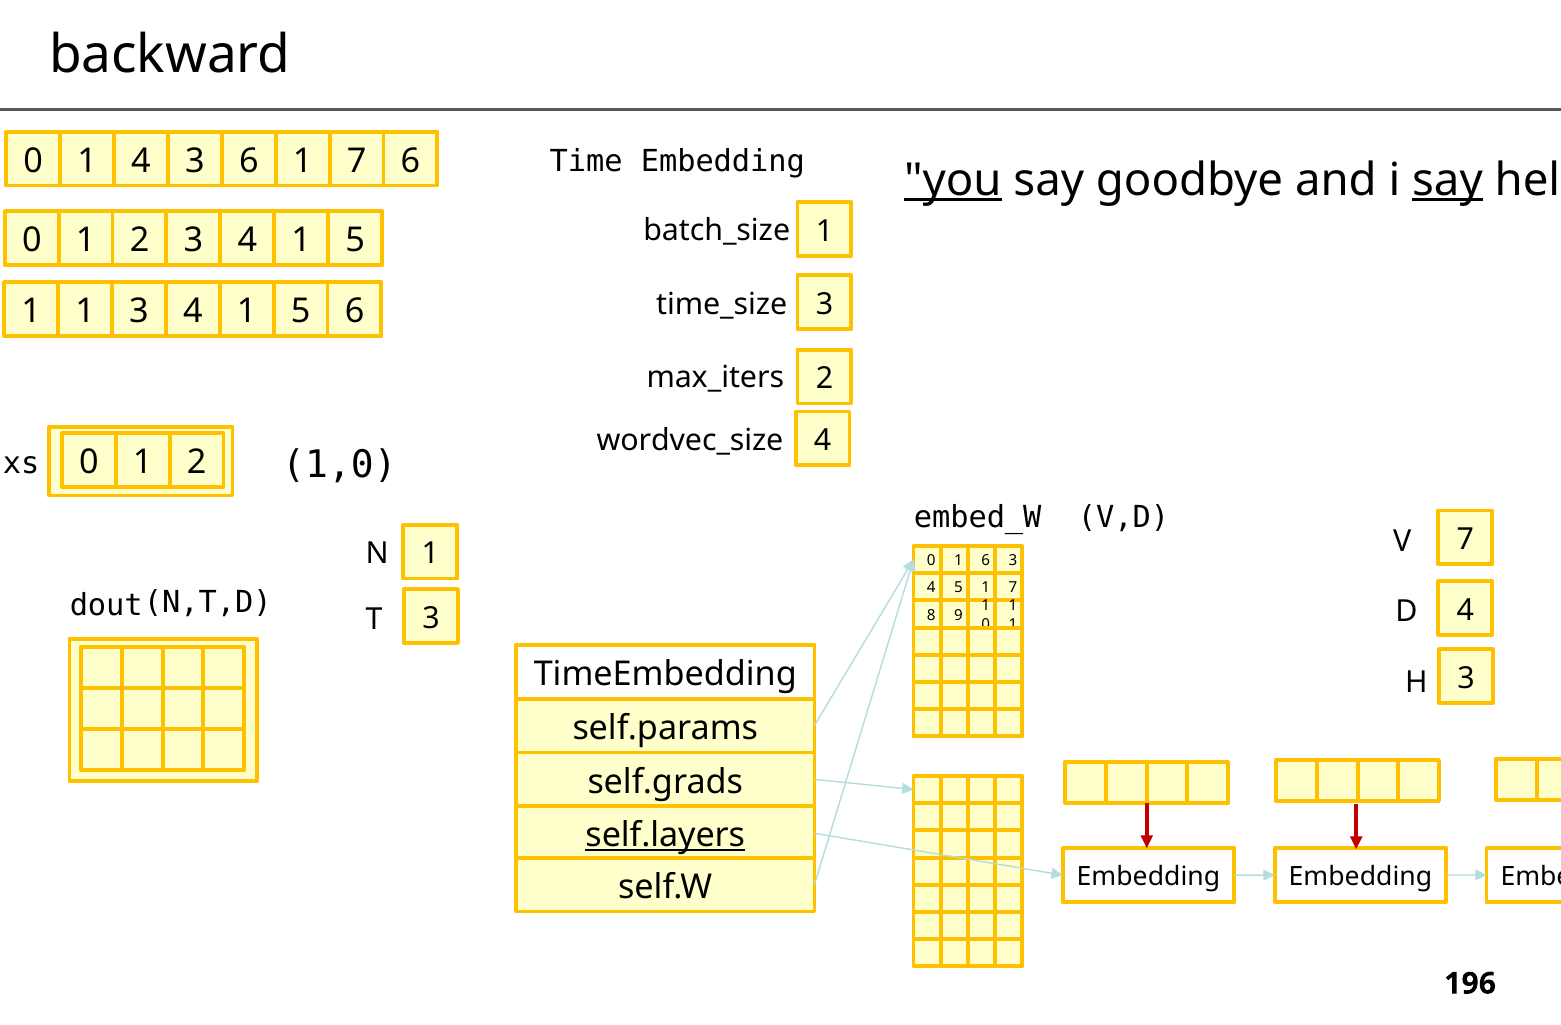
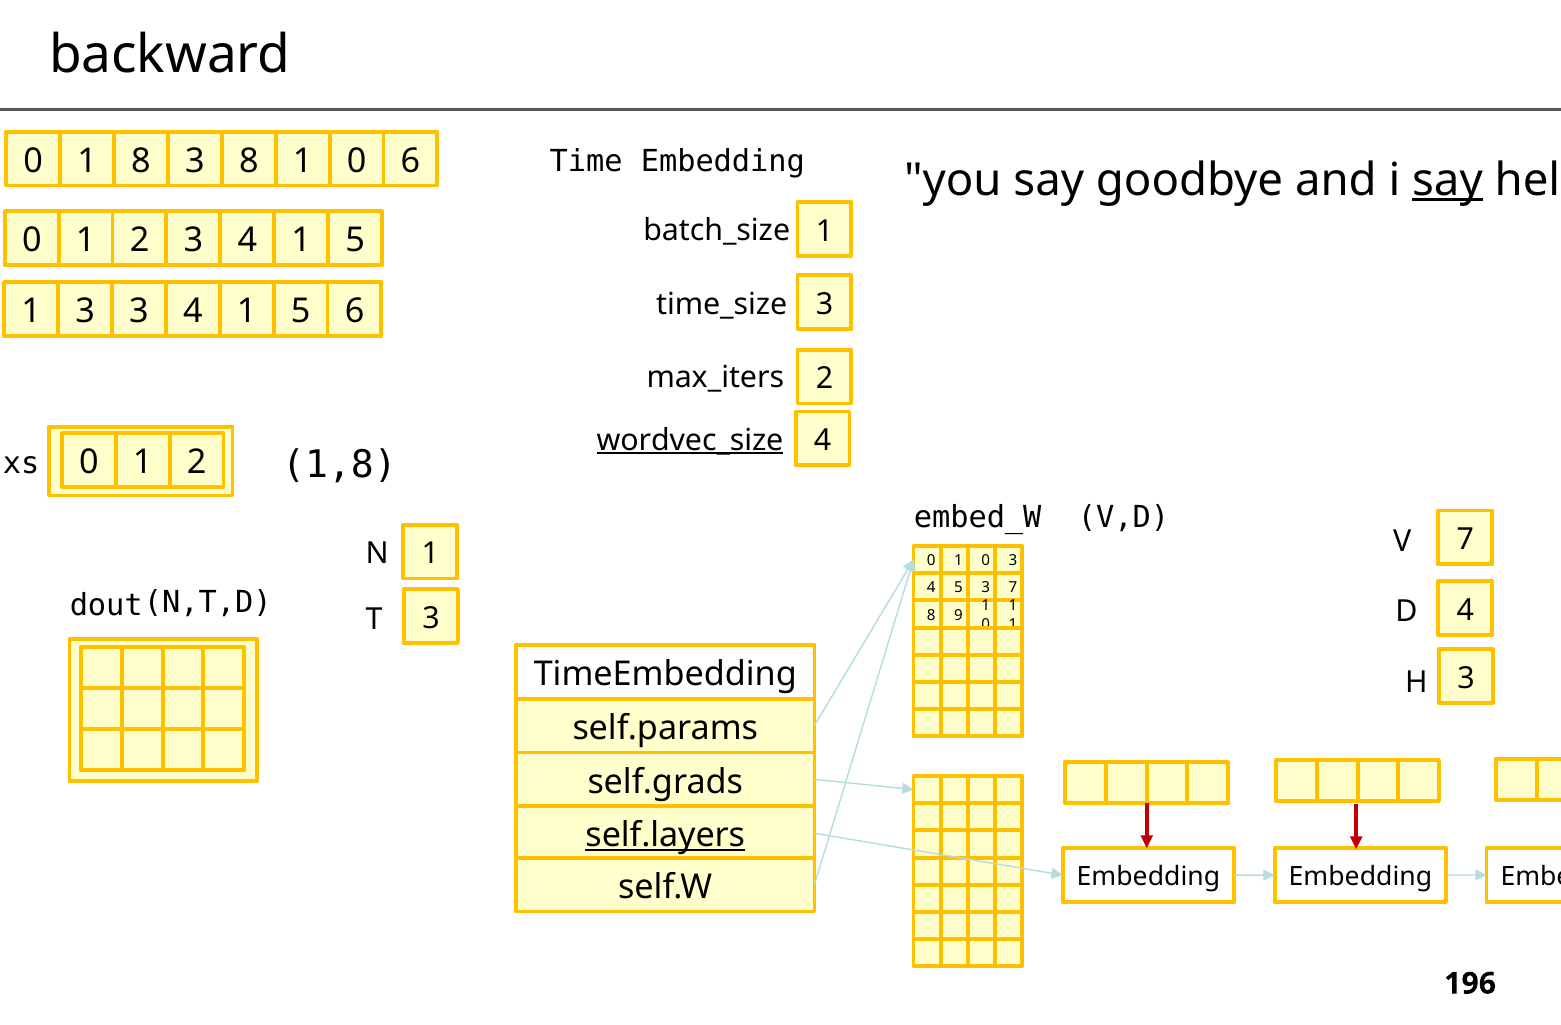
1 4: 4 -> 8 (141, 161)
3 6: 6 -> 8 (249, 161)
7: 7 -> 0 (357, 161)
you underline: present -> none (953, 180)
1: 1 -> 3 (85, 312)
wordvec_size underline: none -> present (690, 440)
1,0: 1,0 -> 1,8 (339, 465)
0 1 6: 6 -> 0 (986, 561)
5 1: 1 -> 3 (986, 588)
